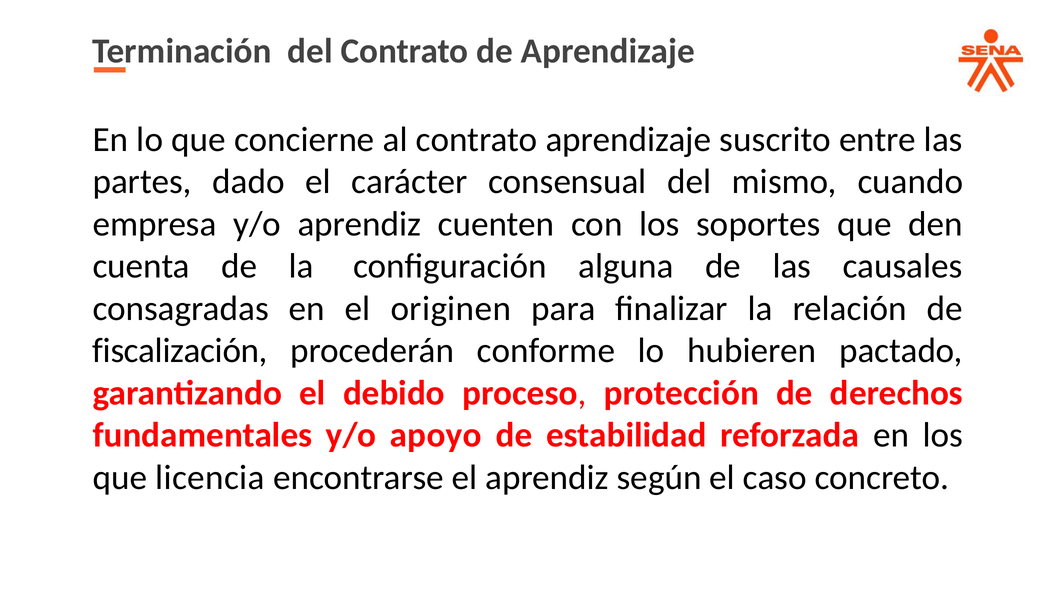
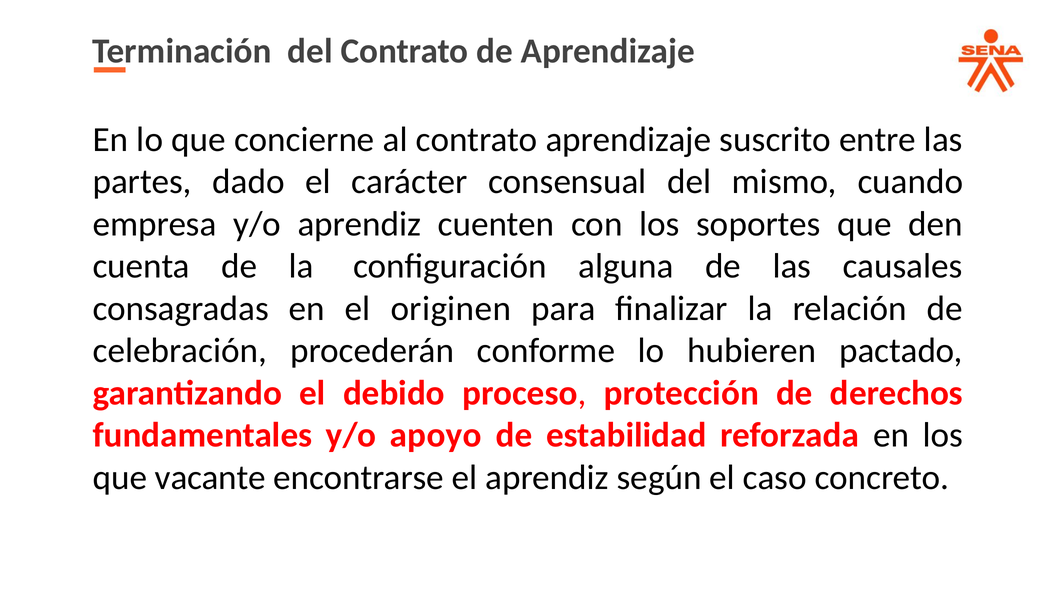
fiscalización: fiscalización -> celebración (180, 351)
licencia: licencia -> vacante (210, 478)
